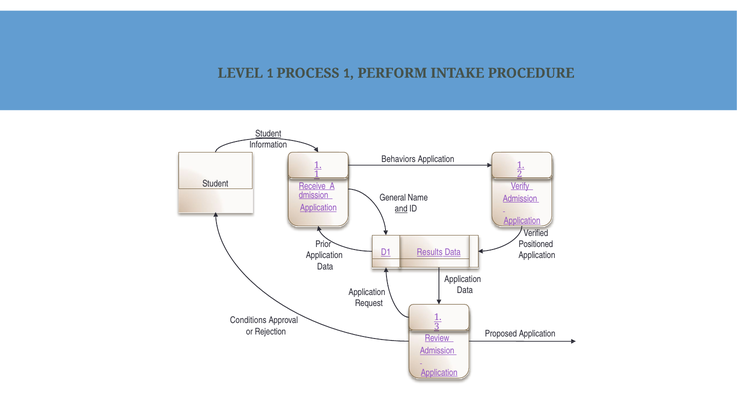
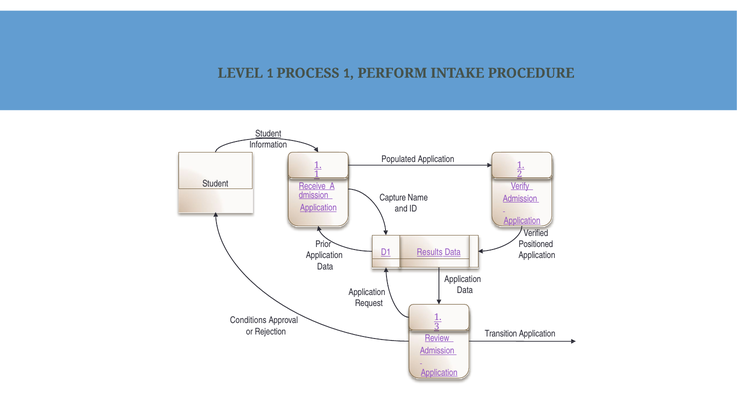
Behaviors: Behaviors -> Populated (399, 159)
General: General -> Capture (393, 198)
and underline: present -> none (401, 209)
Proposed: Proposed -> Transition (501, 333)
